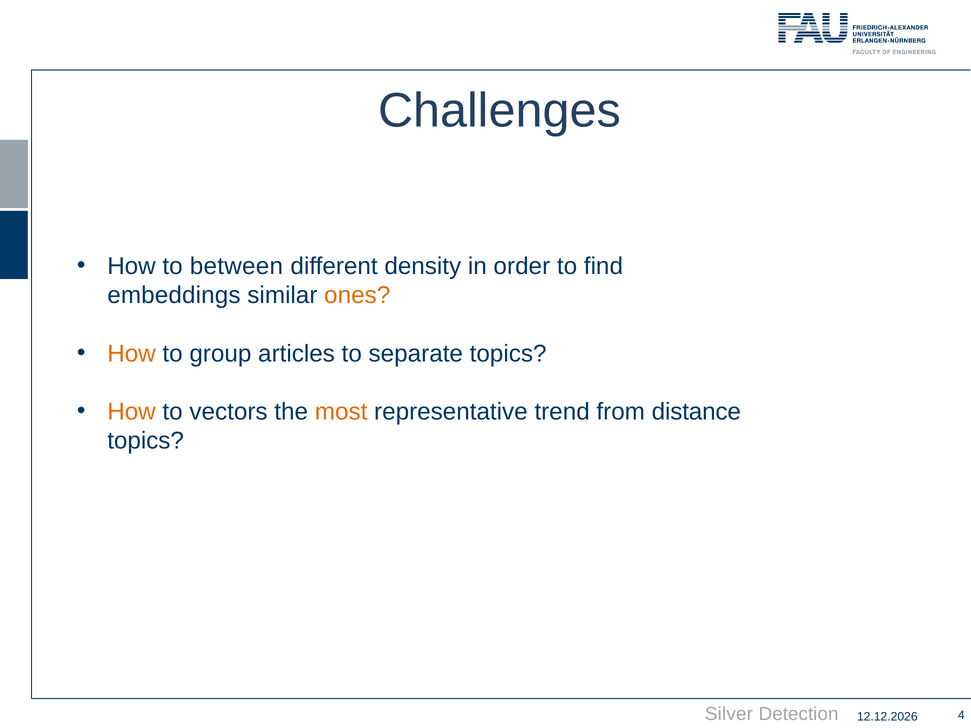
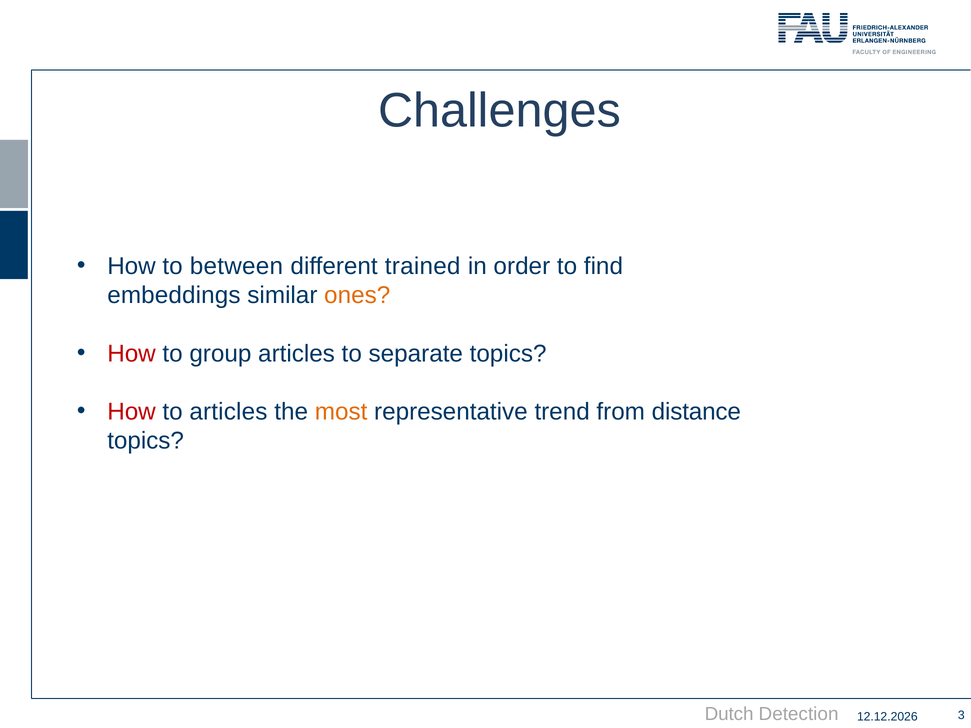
density: density -> trained (423, 266)
How colour: orange -> red (132, 354)
How colour: orange -> red (132, 412)
to vectors: vectors -> articles (228, 412)
Silver: Silver -> Dutch (729, 714)
4: 4 -> 3 (961, 716)
